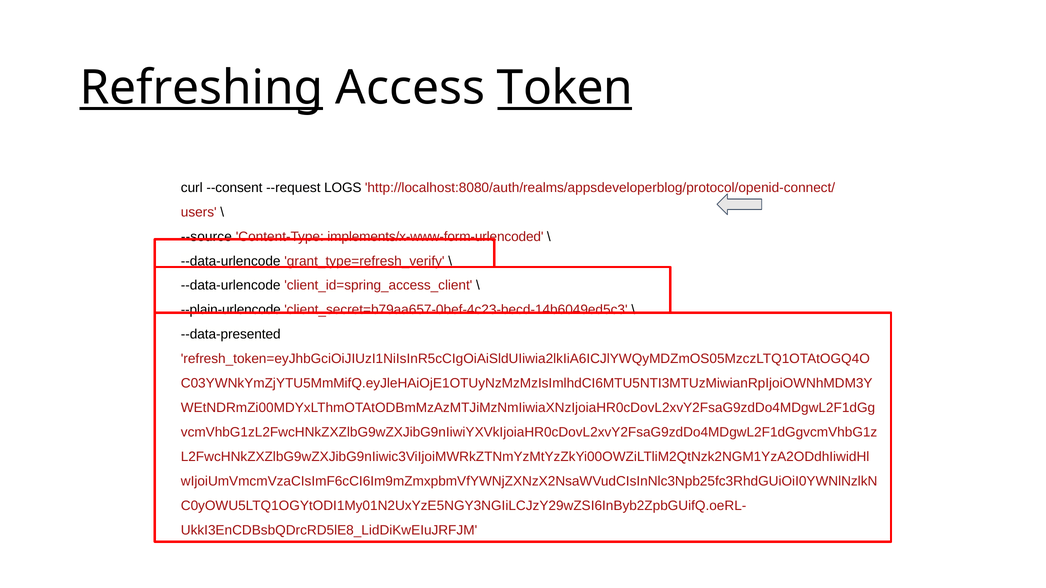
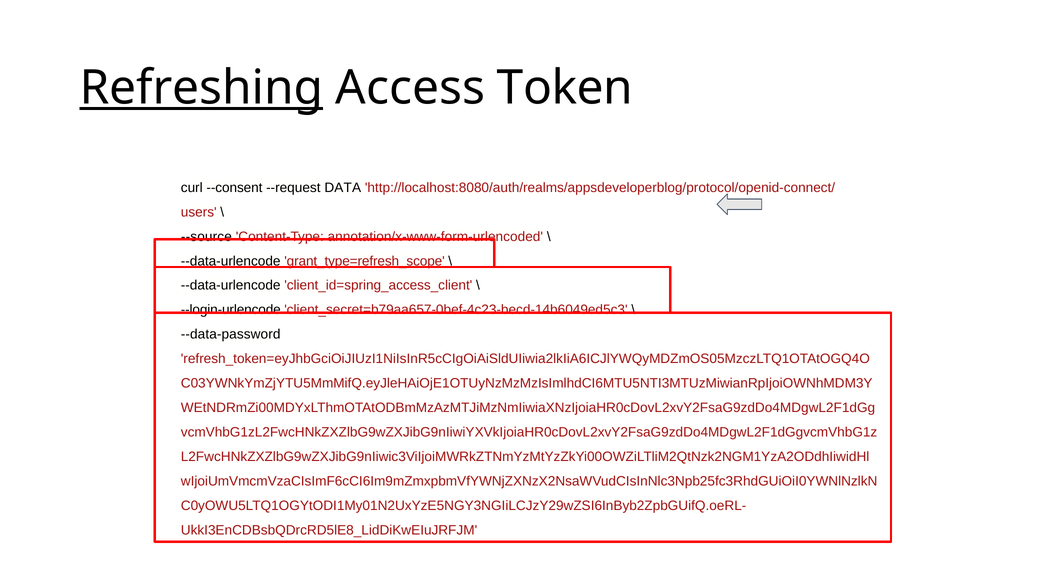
Token underline: present -> none (565, 88)
LOGS: LOGS -> DATA (343, 188)
implements/x-www-form-urlencoded: implements/x-www-form-urlencoded -> annotation/x-www-form-urlencoded (435, 237)
grant_type=refresh_verify: grant_type=refresh_verify -> grant_type=refresh_scope (365, 261)
--plain-urlencode: --plain-urlencode -> --login-urlencode (231, 310)
--data-presented: --data-presented -> --data-password (231, 335)
